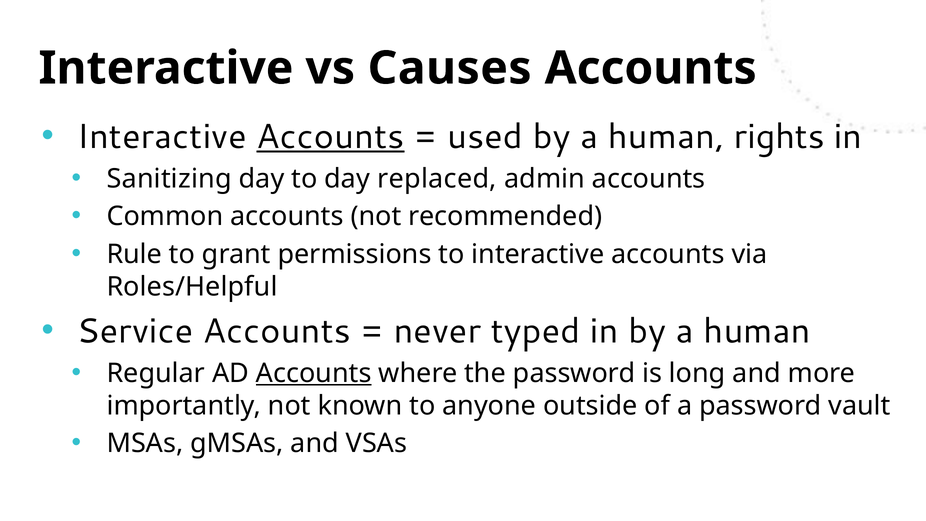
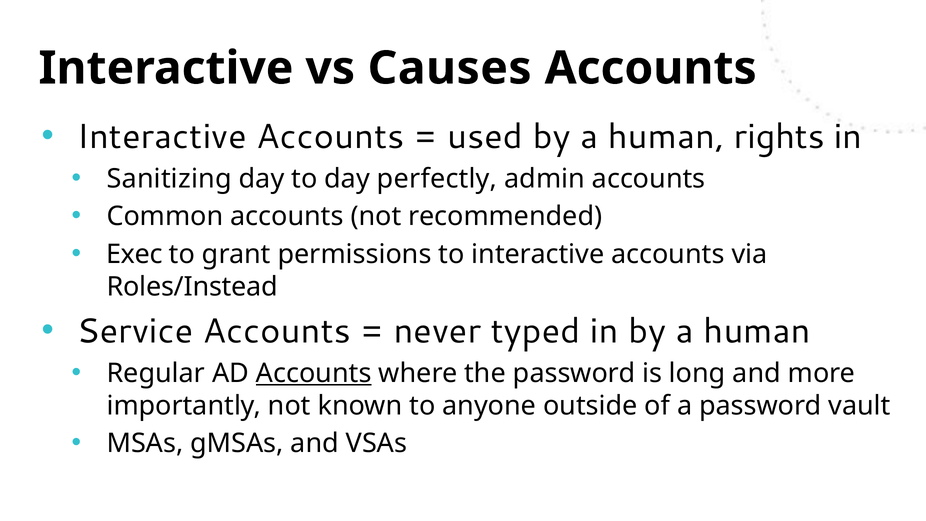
Accounts underline: present -> none (330, 137)
replaced: replaced -> perfectly (437, 179)
Rule: Rule -> Exec (134, 254)
Roles/Helpful: Roles/Helpful -> Roles/Instead (192, 287)
